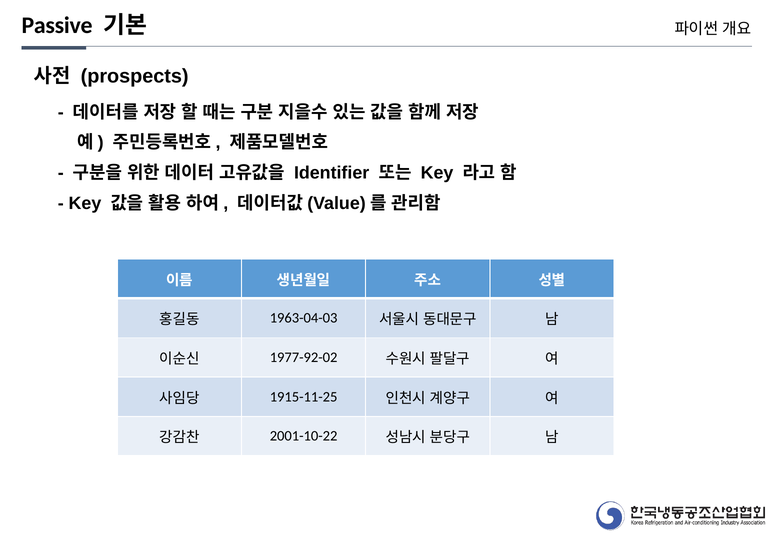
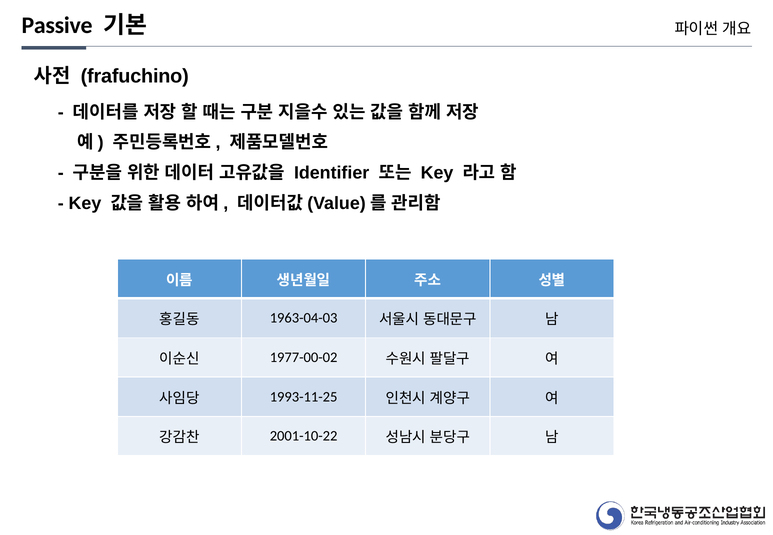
prospects: prospects -> frafuchino (135, 76)
1977-92-02: 1977-92-02 -> 1977-00-02 (304, 358)
1915-11-25: 1915-11-25 -> 1993-11-25 (304, 397)
